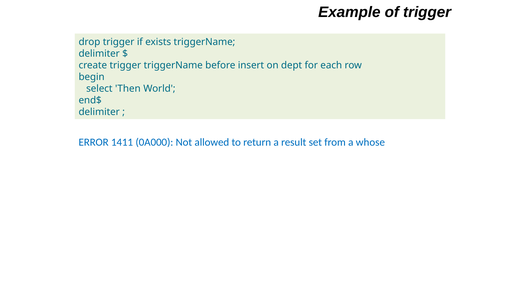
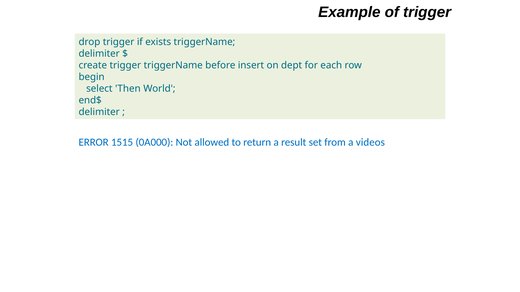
1411: 1411 -> 1515 (122, 142)
whose: whose -> videos (370, 142)
